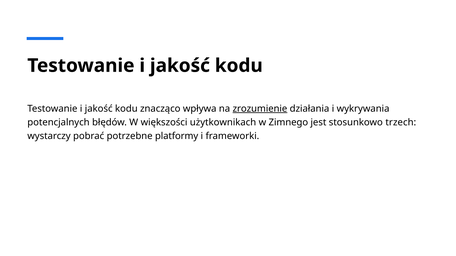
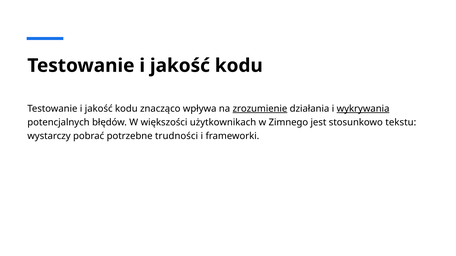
wykrywania underline: none -> present (363, 109)
trzech: trzech -> tekstu (401, 123)
platformy: platformy -> trudności (177, 136)
